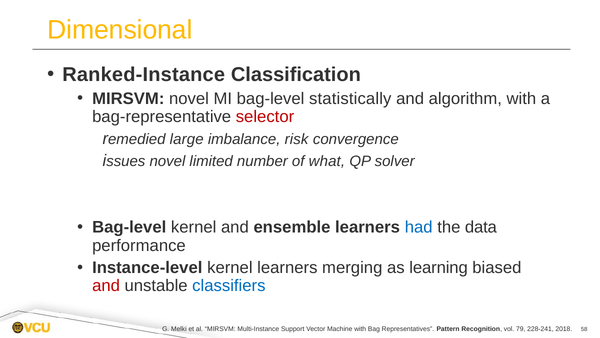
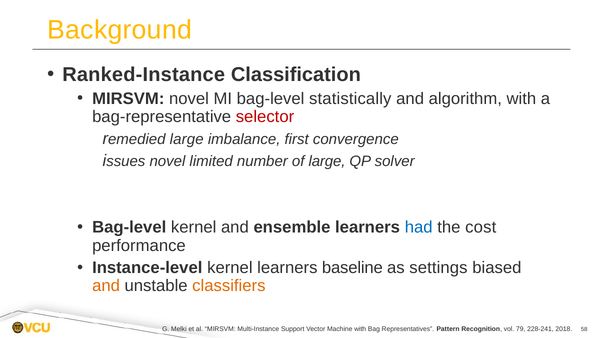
Dimensional: Dimensional -> Background (120, 30)
risk: risk -> first (297, 139)
of what: what -> large (327, 161)
data: data -> cost (481, 227)
merging: merging -> baseline (352, 267)
learning: learning -> settings (438, 267)
and colour: red -> orange (106, 285)
classifiers colour: blue -> orange (229, 285)
